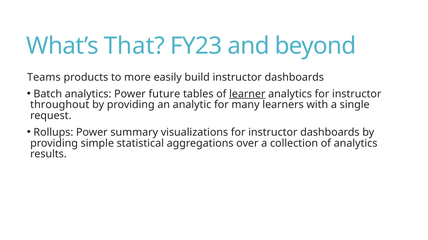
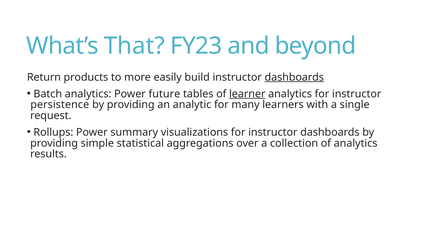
Teams: Teams -> Return (44, 77)
dashboards underline: none -> present (294, 77)
throughout: throughout -> persistence (60, 105)
